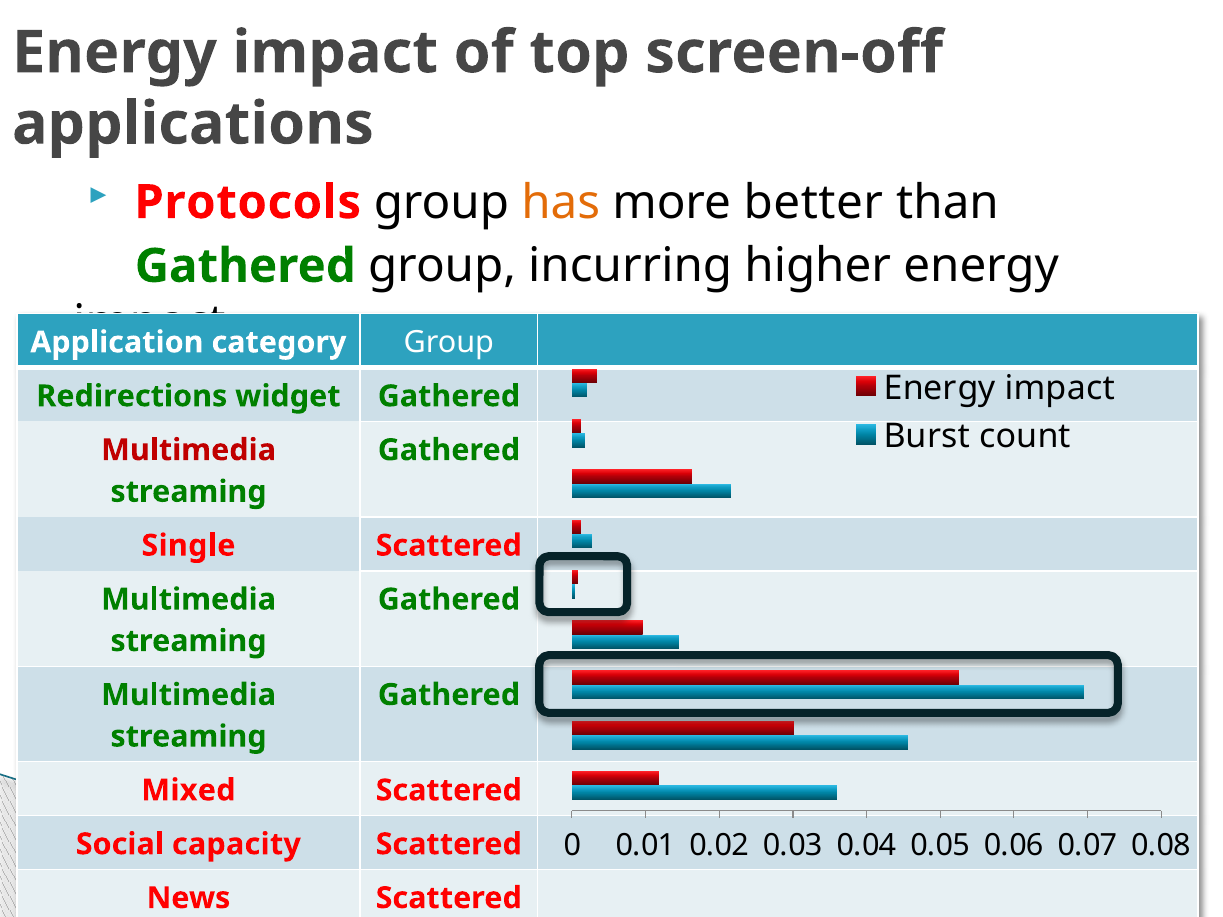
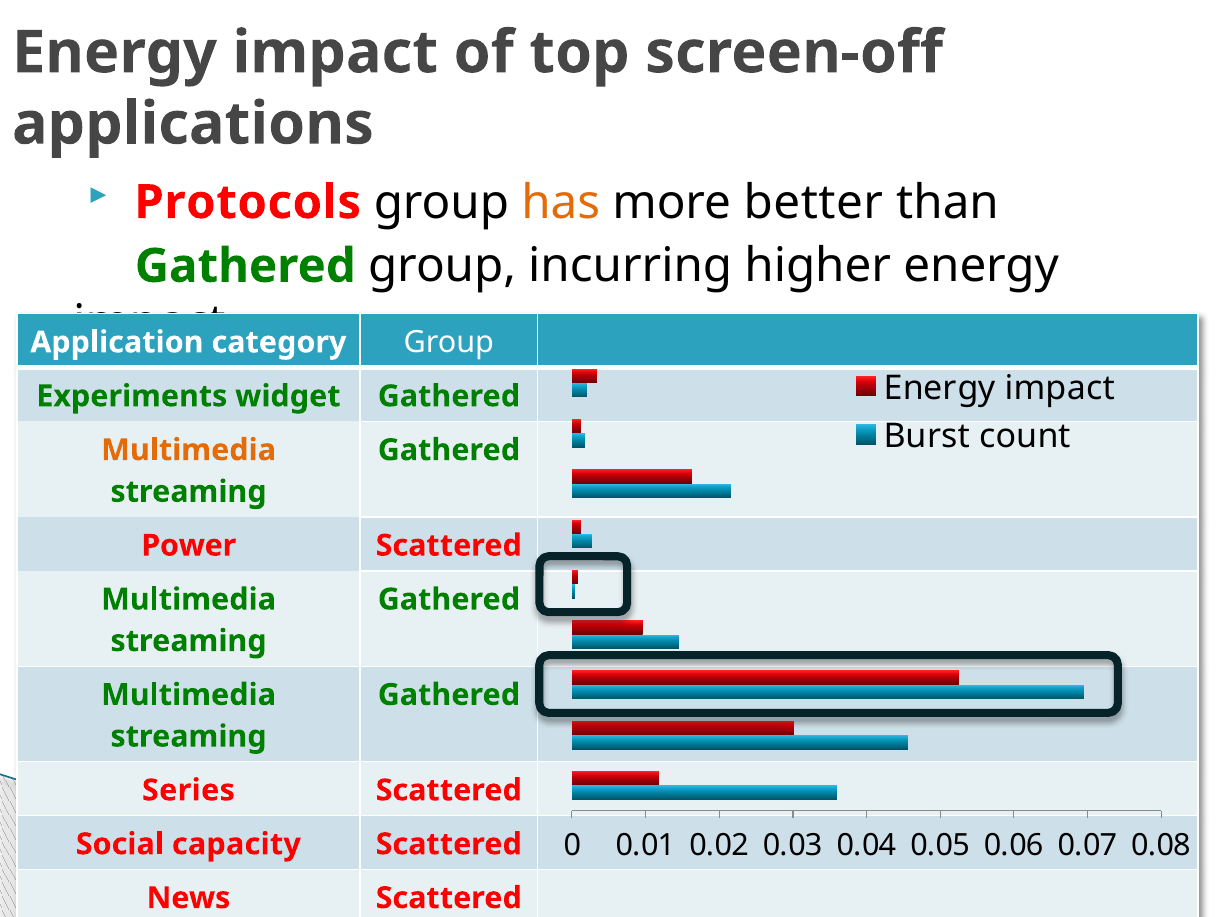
Redirections: Redirections -> Experiments (132, 396)
Multimedia colour: red -> orange (189, 450)
Single: Single -> Power (189, 546)
Mixed: Mixed -> Series (188, 791)
